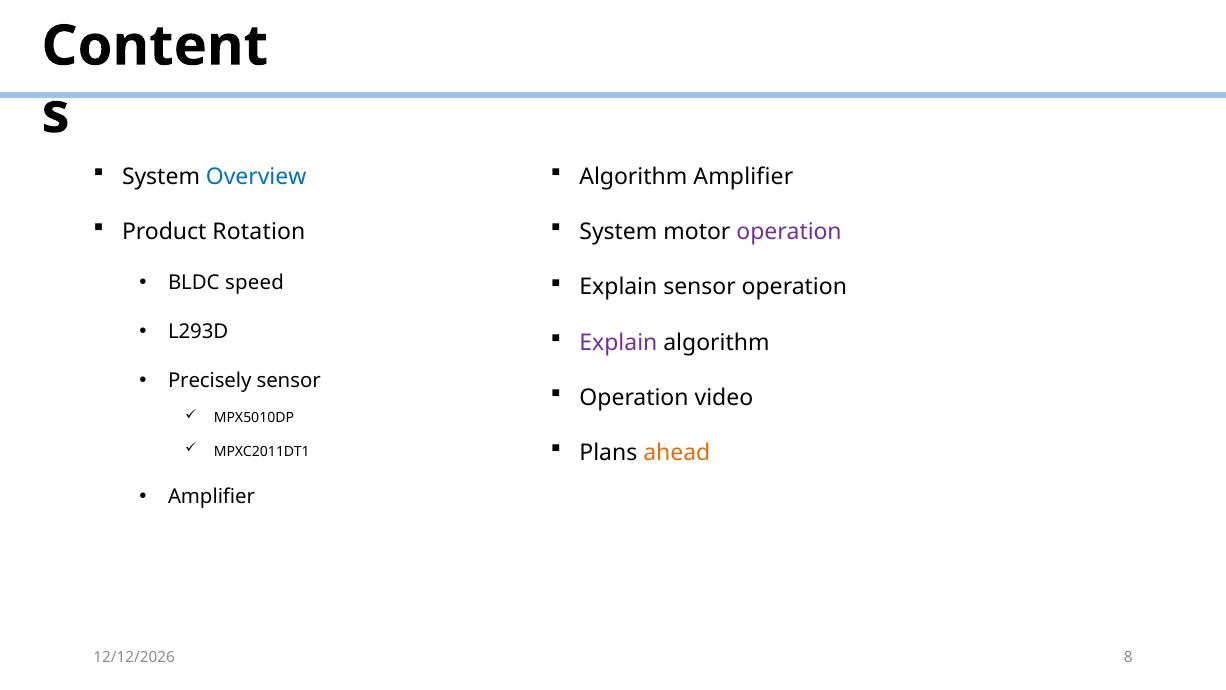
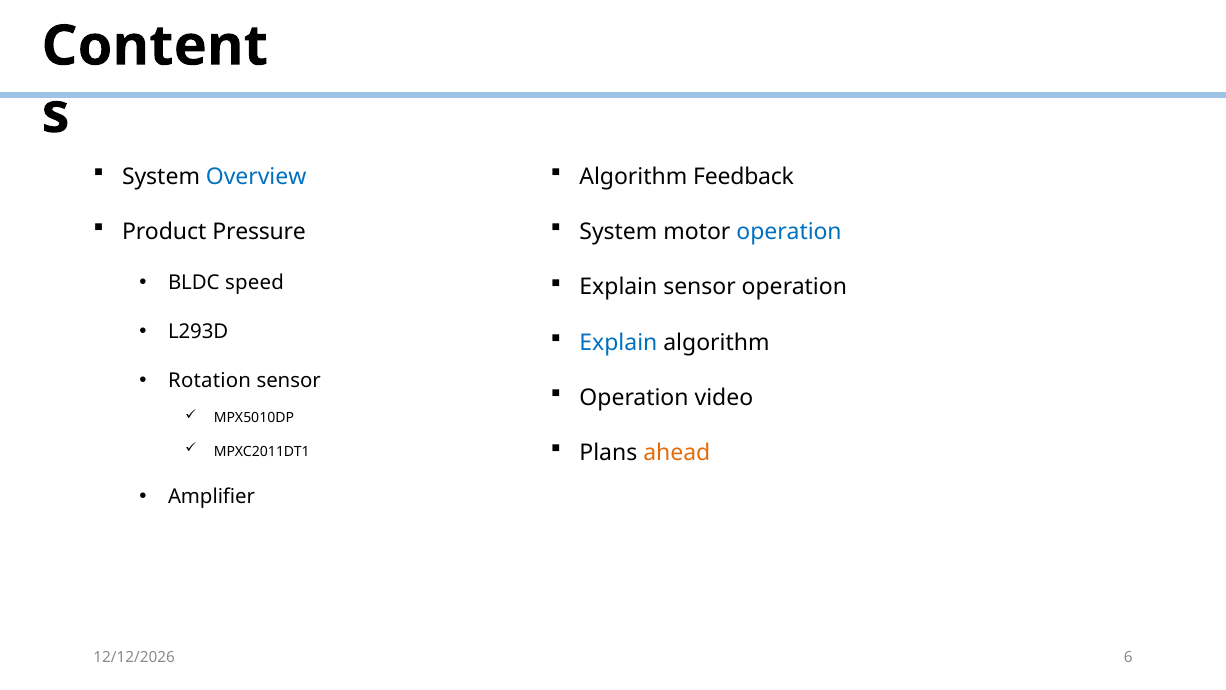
Algorithm Amplifier: Amplifier -> Feedback (744, 177)
Rotation: Rotation -> Pressure (259, 232)
operation colour: purple -> blue (789, 232)
Explain colour: purple -> blue (618, 342)
Precisely: Precisely -> Rotation (210, 380)
8: 8 -> 6 (1128, 657)
